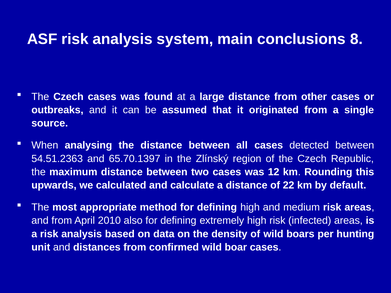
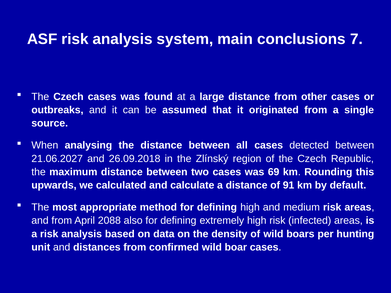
8: 8 -> 7 (356, 39)
54.51.2363: 54.51.2363 -> 21.06.2027 (57, 159)
65.70.1397: 65.70.1397 -> 26.09.2018 (135, 159)
12: 12 -> 69 (274, 172)
22: 22 -> 91 (289, 185)
2010: 2010 -> 2088 (109, 221)
